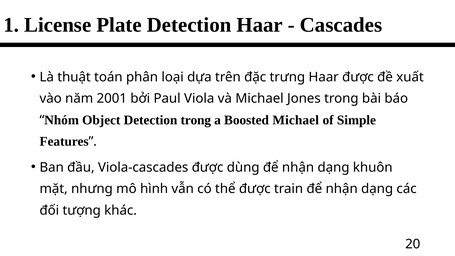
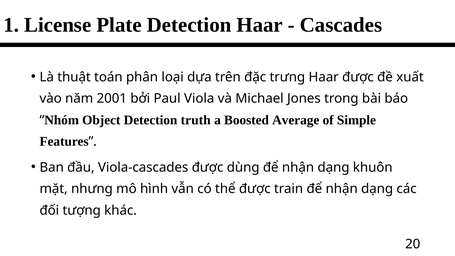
Detection trong: trong -> truth (196, 120)
Boosted Michael: Michael -> Average (296, 120)
